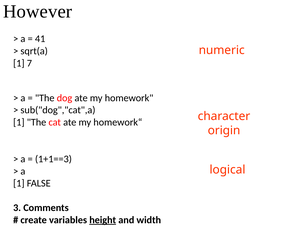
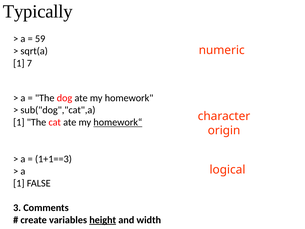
However: However -> Typically (38, 11)
41: 41 -> 59 (40, 39)
homework“ underline: none -> present (118, 122)
